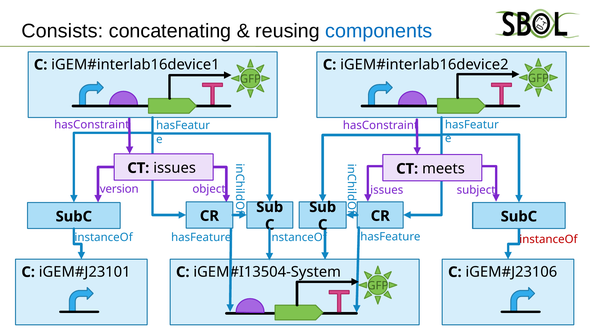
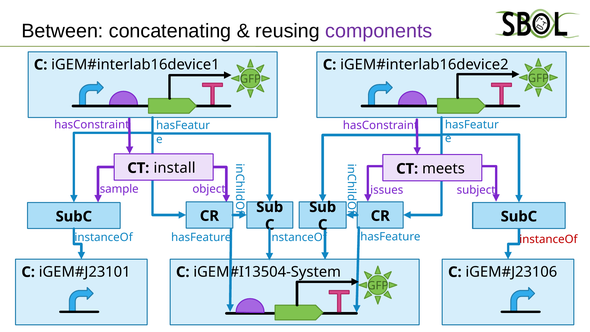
Consists: Consists -> Between (62, 31)
components colour: blue -> purple (379, 31)
CT issues: issues -> install (175, 168)
version: version -> sample (119, 189)
